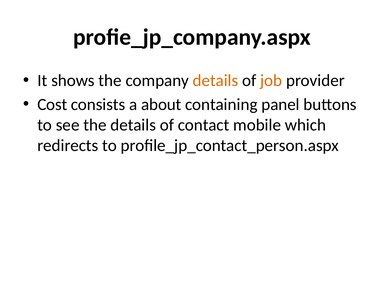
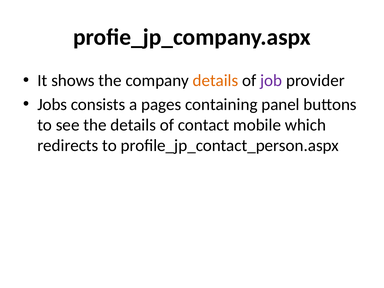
job colour: orange -> purple (271, 81)
Cost: Cost -> Jobs (52, 104)
about: about -> pages (161, 104)
